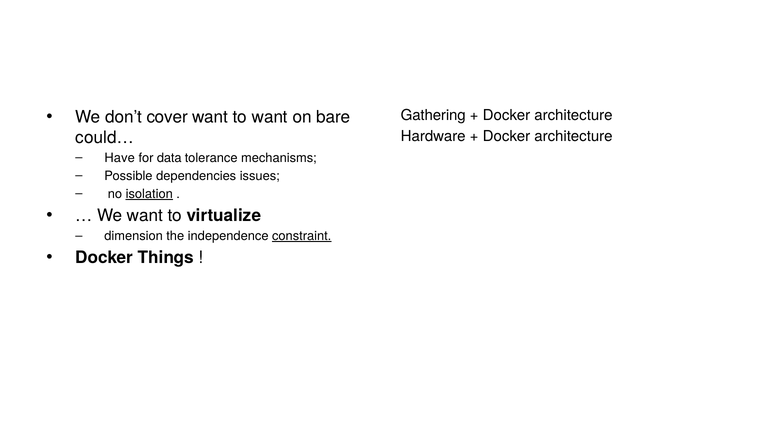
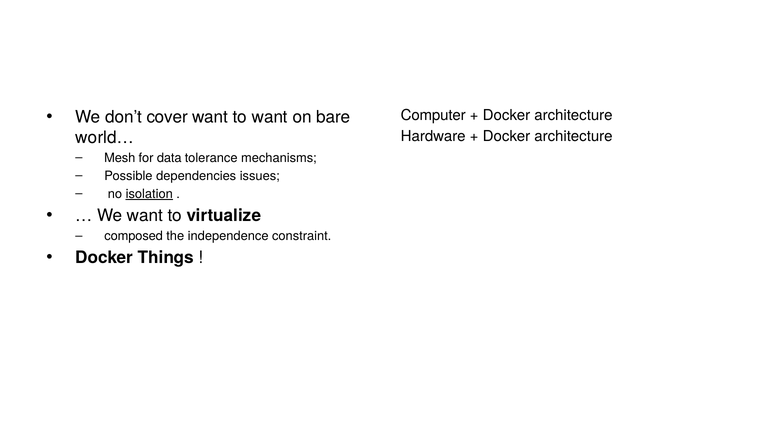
Gathering: Gathering -> Computer (433, 115)
could…: could… -> world… (105, 137)
Have: Have -> Mesh (120, 158)
dimension: dimension -> composed (134, 236)
constraint underline: present -> none (302, 236)
